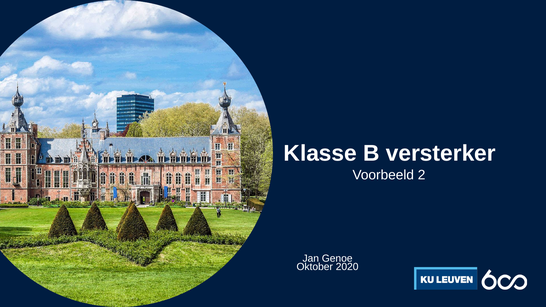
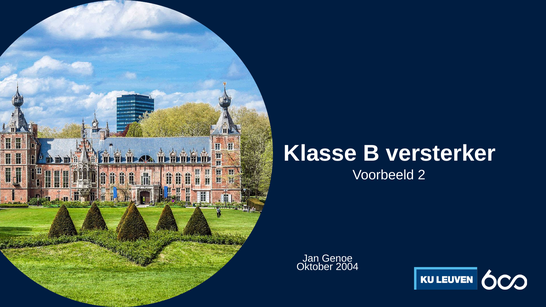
2020: 2020 -> 2004 (347, 267)
